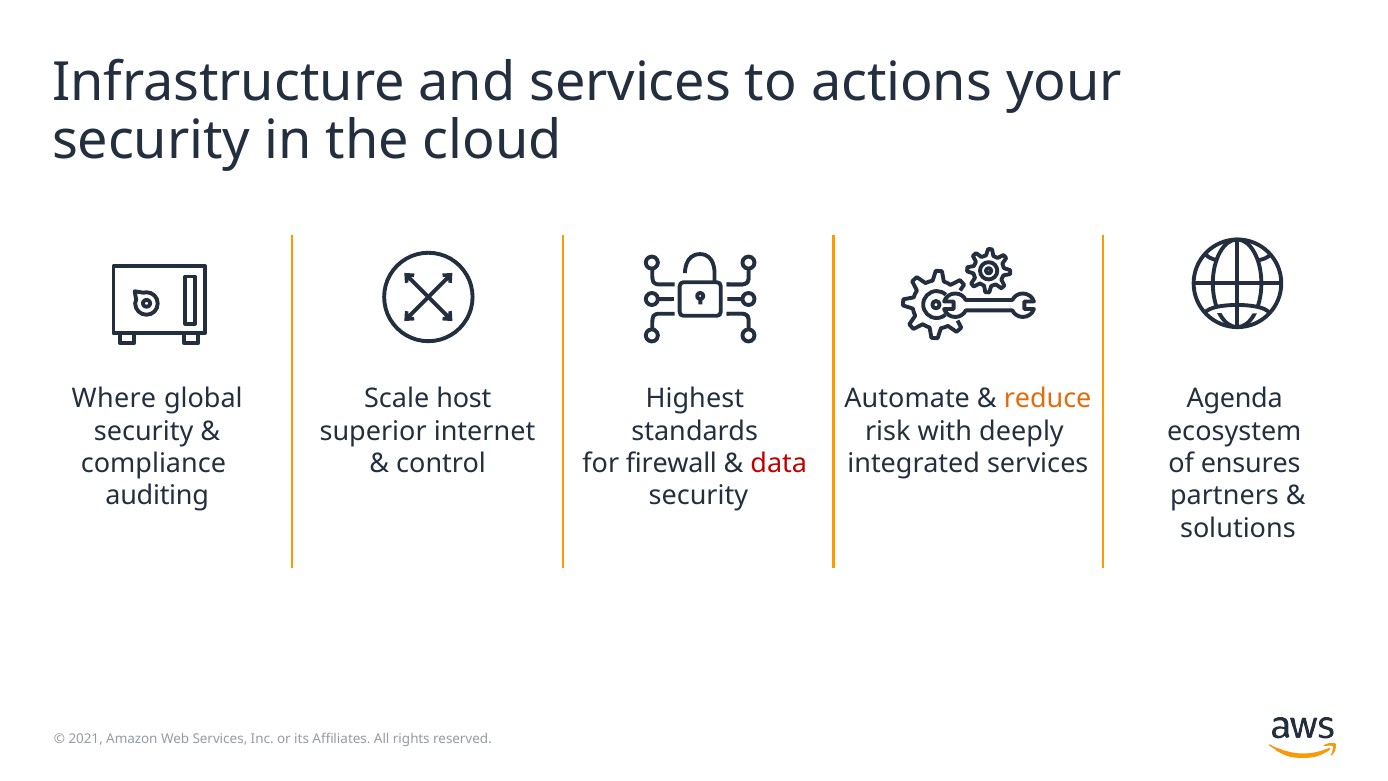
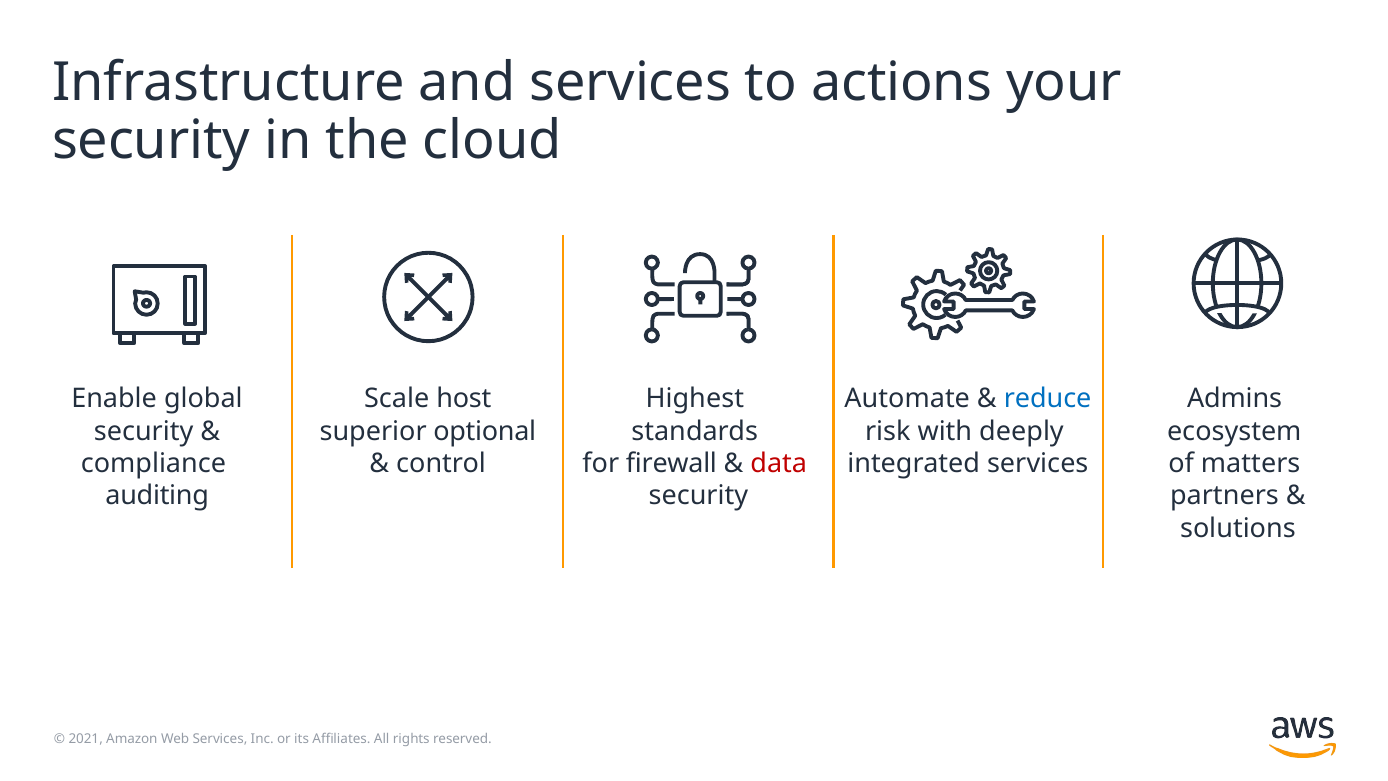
Where: Where -> Enable (114, 399)
reduce colour: orange -> blue (1048, 399)
Agenda: Agenda -> Admins (1235, 399)
internet: internet -> optional (485, 431)
ensures: ensures -> matters (1251, 464)
